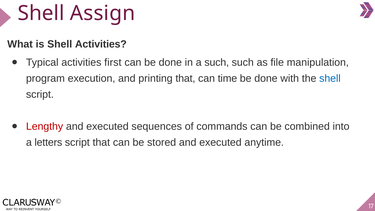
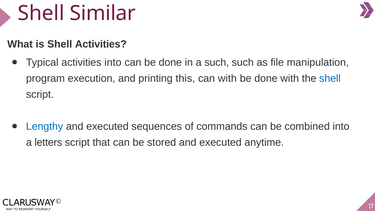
Assign: Assign -> Similar (103, 13)
activities first: first -> into (113, 62)
printing that: that -> this (185, 78)
can time: time -> with (227, 78)
Lengthy colour: red -> blue (45, 126)
